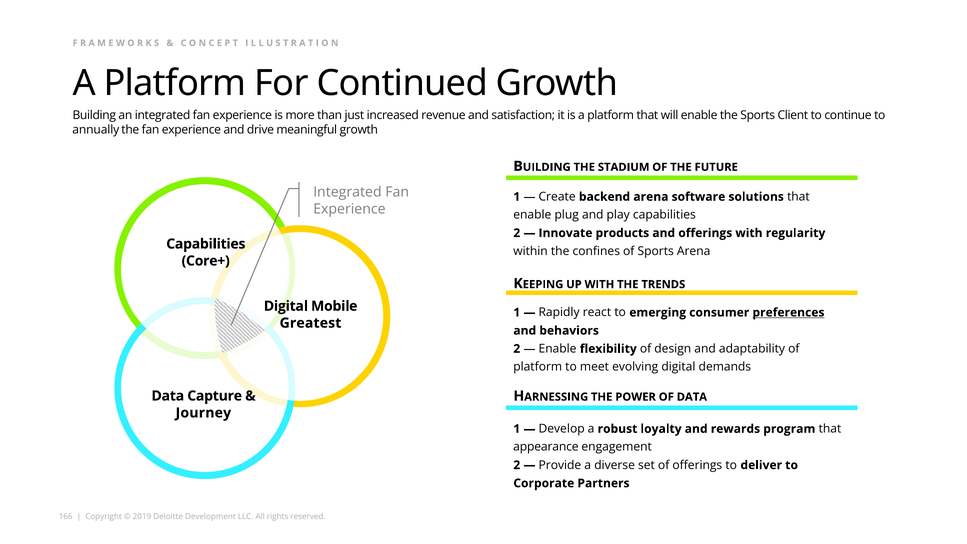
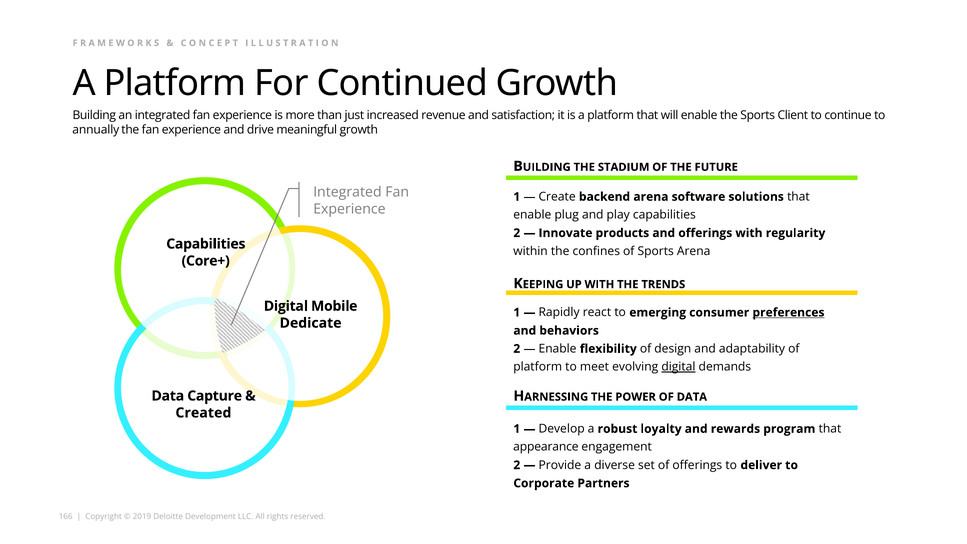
Greatest: Greatest -> Dedicate (311, 323)
digital underline: none -> present (678, 367)
Journey: Journey -> Created (203, 413)
